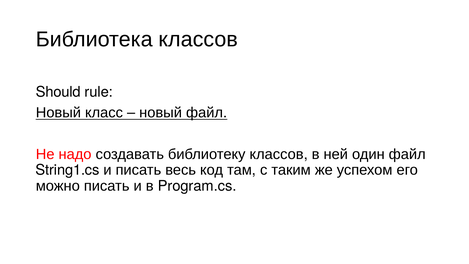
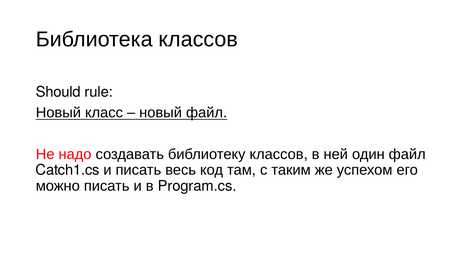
String1.cs: String1.cs -> Catch1.cs (68, 170)
